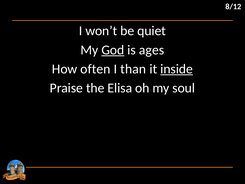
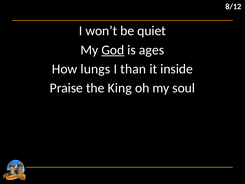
often: often -> lungs (95, 69)
inside underline: present -> none (177, 69)
Elisa: Elisa -> King (120, 88)
